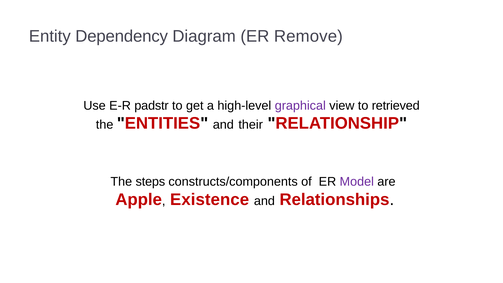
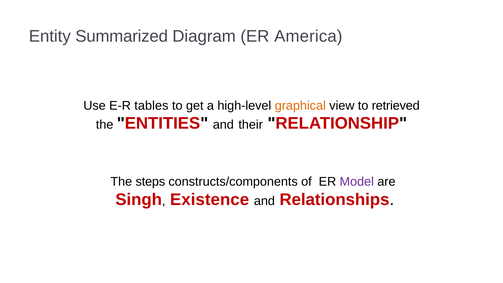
Dependency: Dependency -> Summarized (122, 36)
Remove: Remove -> America (308, 36)
padstr: padstr -> tables (151, 106)
graphical colour: purple -> orange (300, 106)
Apple: Apple -> Singh (139, 200)
